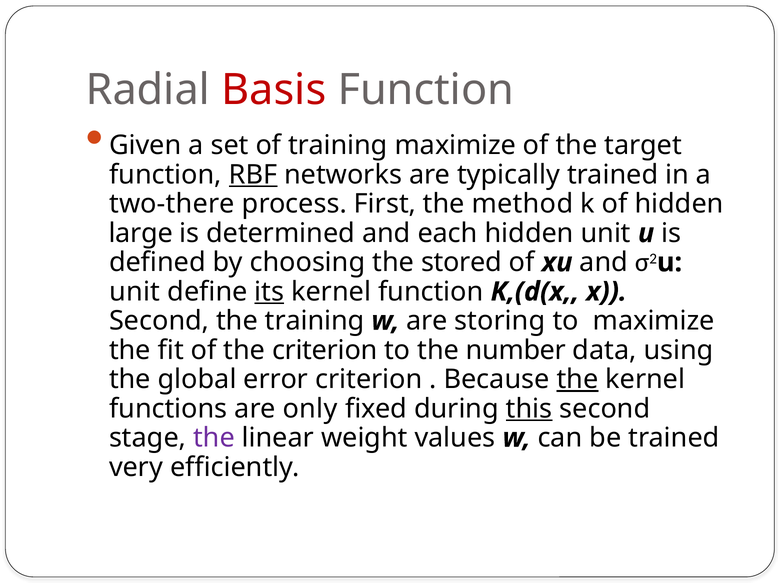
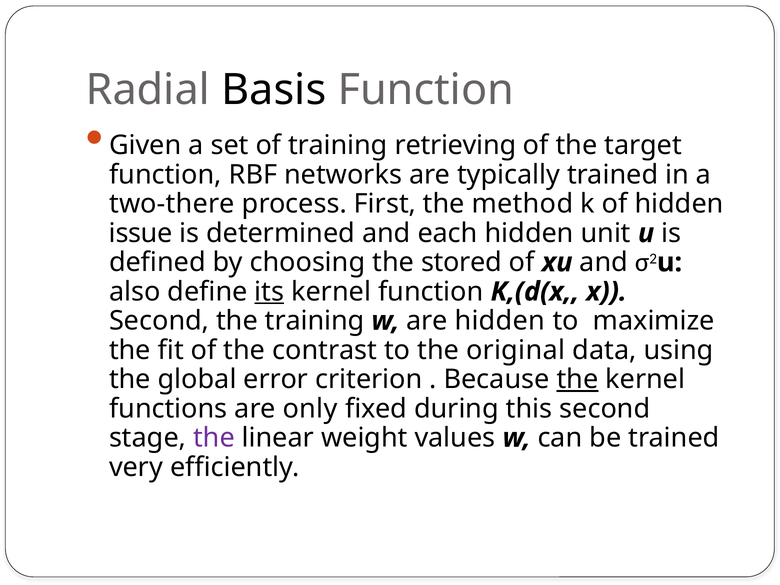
Basis colour: red -> black (274, 90)
training maximize: maximize -> retrieving (456, 145)
RBF underline: present -> none (253, 175)
large: large -> issue (141, 233)
unit: unit -> also (135, 292)
are storing: storing -> hidden (500, 321)
the criterion: criterion -> contrast (325, 350)
number: number -> original (516, 350)
this underline: present -> none (529, 409)
